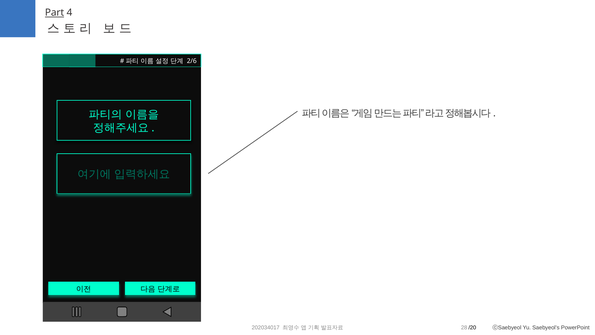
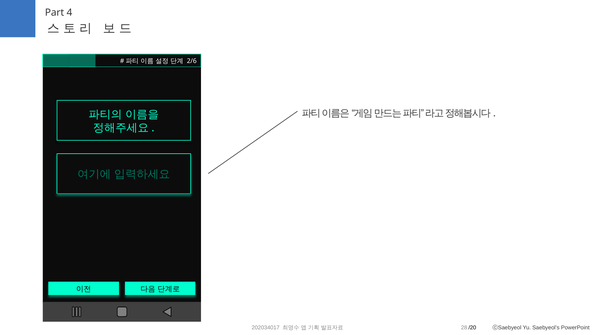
Part underline: present -> none (55, 13)
